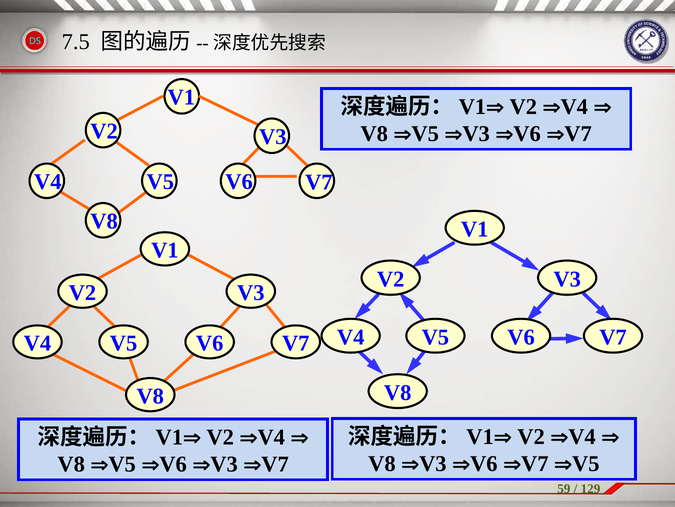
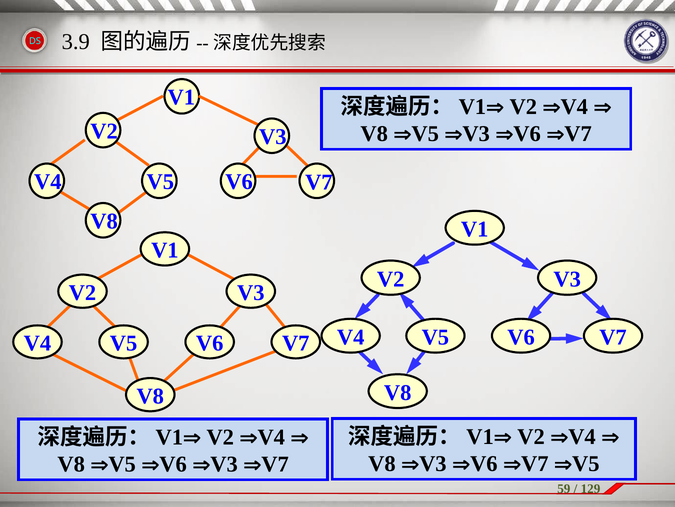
7.5: 7.5 -> 3.9 (76, 42)
